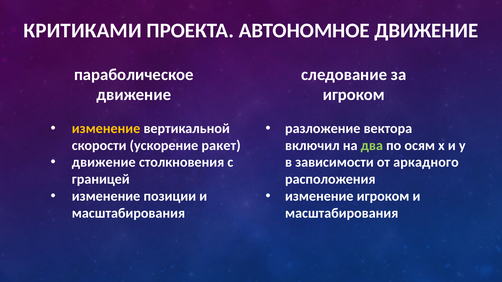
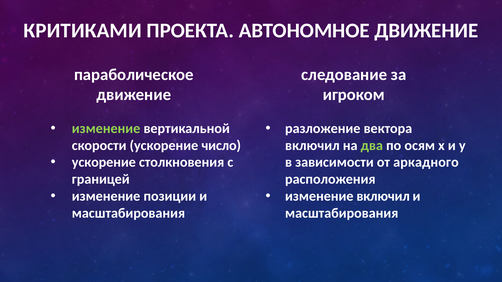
изменение colour: yellow -> light green (106, 129)
ракет: ракет -> число (221, 146)
движение: движение -> ускорение (104, 163)
изменение игроком: игроком -> включил (383, 196)
